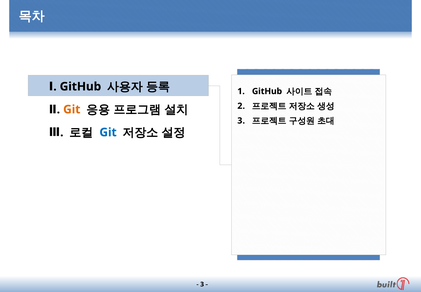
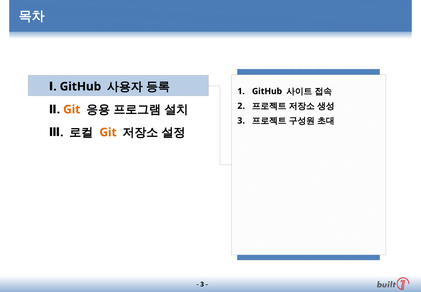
Git colour: blue -> orange (108, 132)
